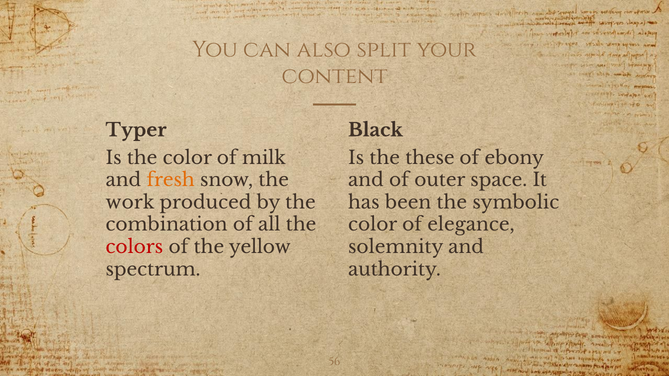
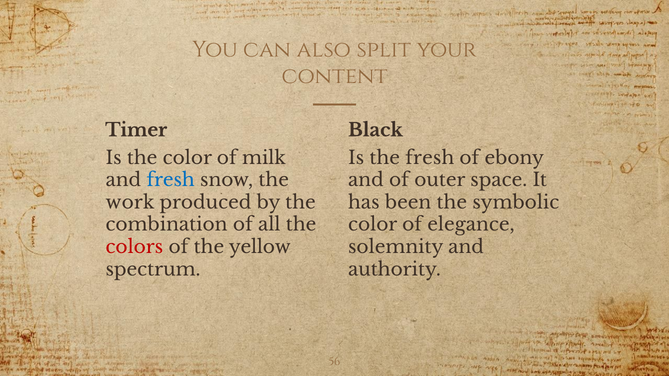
Typer: Typer -> Timer (136, 130)
the these: these -> fresh (430, 158)
fresh colour: orange -> blue (171, 180)
